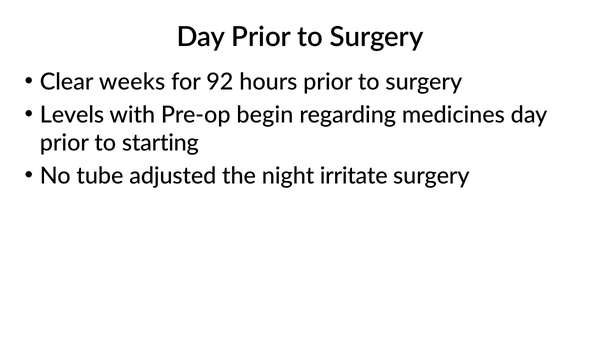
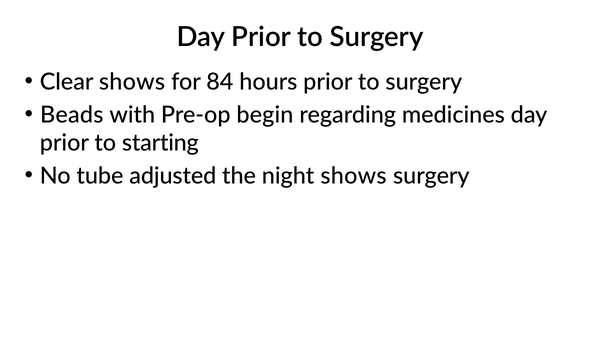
Clear weeks: weeks -> shows (132, 82)
92: 92 -> 84 (220, 82)
Levels: Levels -> Beads (72, 115)
night irritate: irritate -> shows (354, 176)
